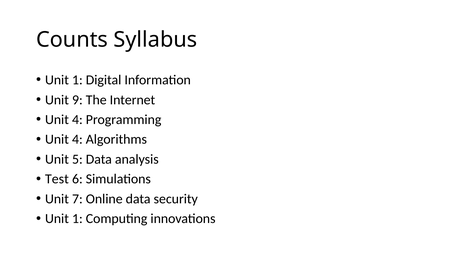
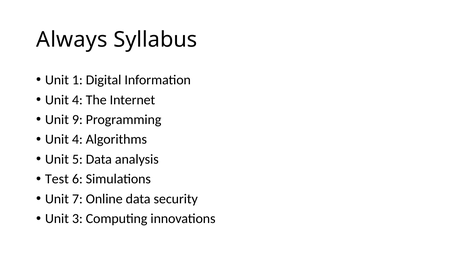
Counts: Counts -> Always (72, 40)
9: 9 -> 4 (77, 100)
4: 4 -> 9 (77, 120)
1: 1 -> 3 (77, 219)
